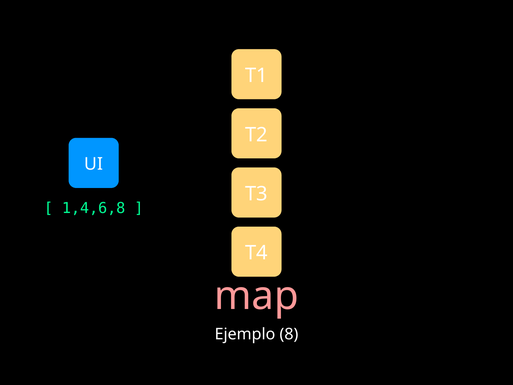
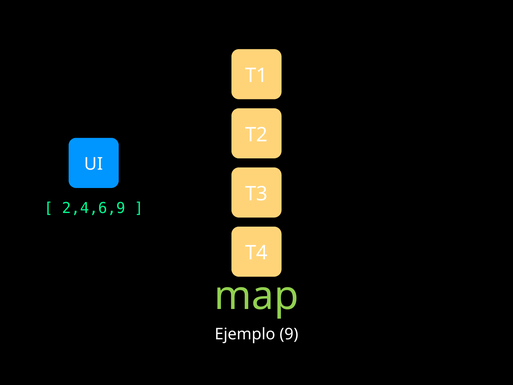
1,4,6,8: 1,4,6,8 -> 2,4,6,9 (94, 208)
map colour: pink -> light green (256, 296)
8: 8 -> 9 (289, 334)
